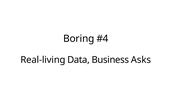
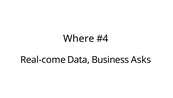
Boring: Boring -> Where (79, 38)
Real-living: Real-living -> Real-come (43, 59)
